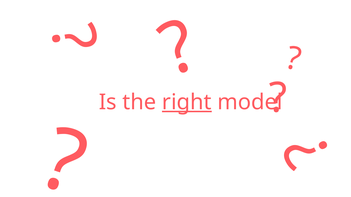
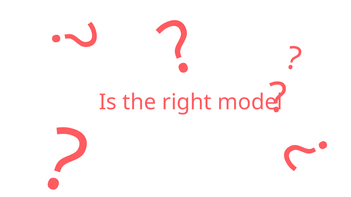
right underline: present -> none (187, 102)
